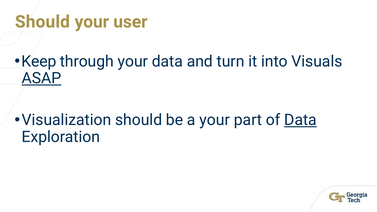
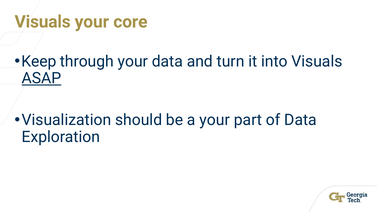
Should: Should -> Visuals (43, 22)
user: user -> core (130, 22)
Data underline: present -> none (300, 120)
